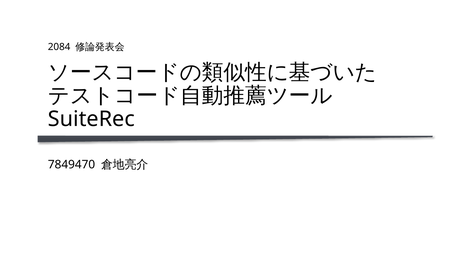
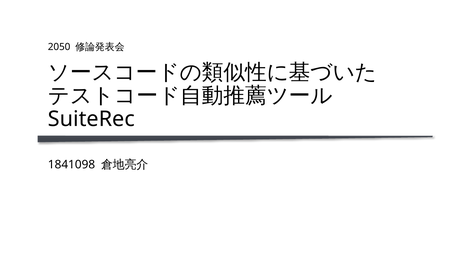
2084: 2084 -> 2050 (59, 47)
7849470: 7849470 -> 1841098 (72, 165)
